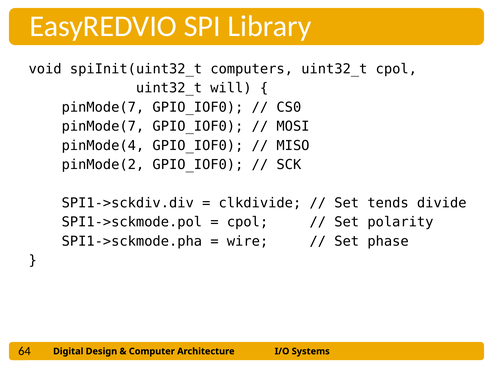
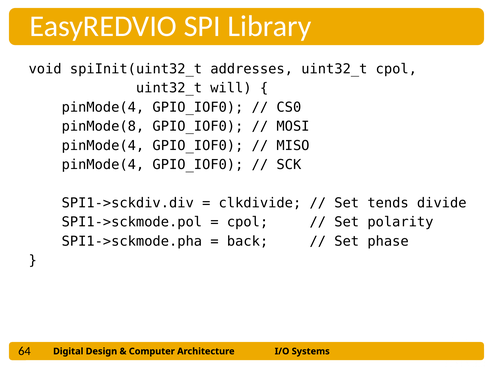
computers: computers -> addresses (252, 69)
pinMode(7: pinMode(7 -> pinMode(4 (103, 107)
pinMode(7: pinMode(7 -> pinMode(8 (103, 127)
pinMode(2: pinMode(2 -> pinMode(4 (103, 165)
wire: wire -> back (248, 242)
